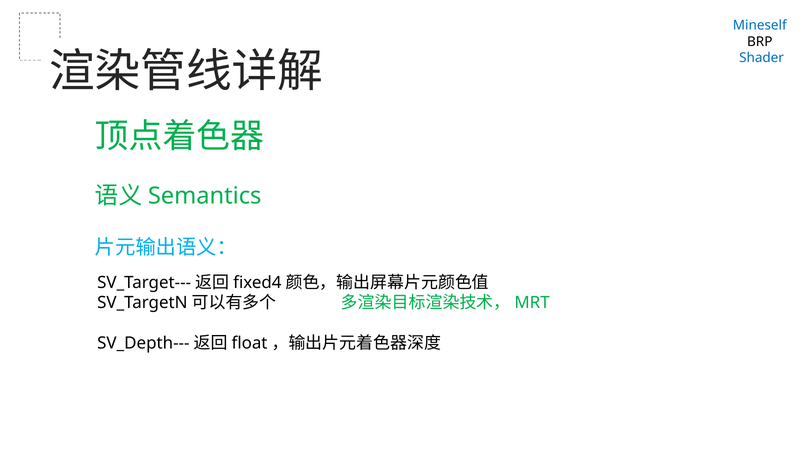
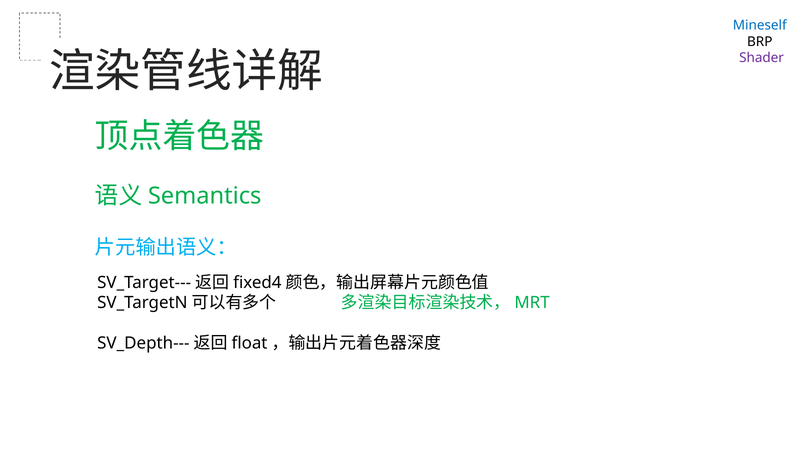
Shader colour: blue -> purple (762, 58)
